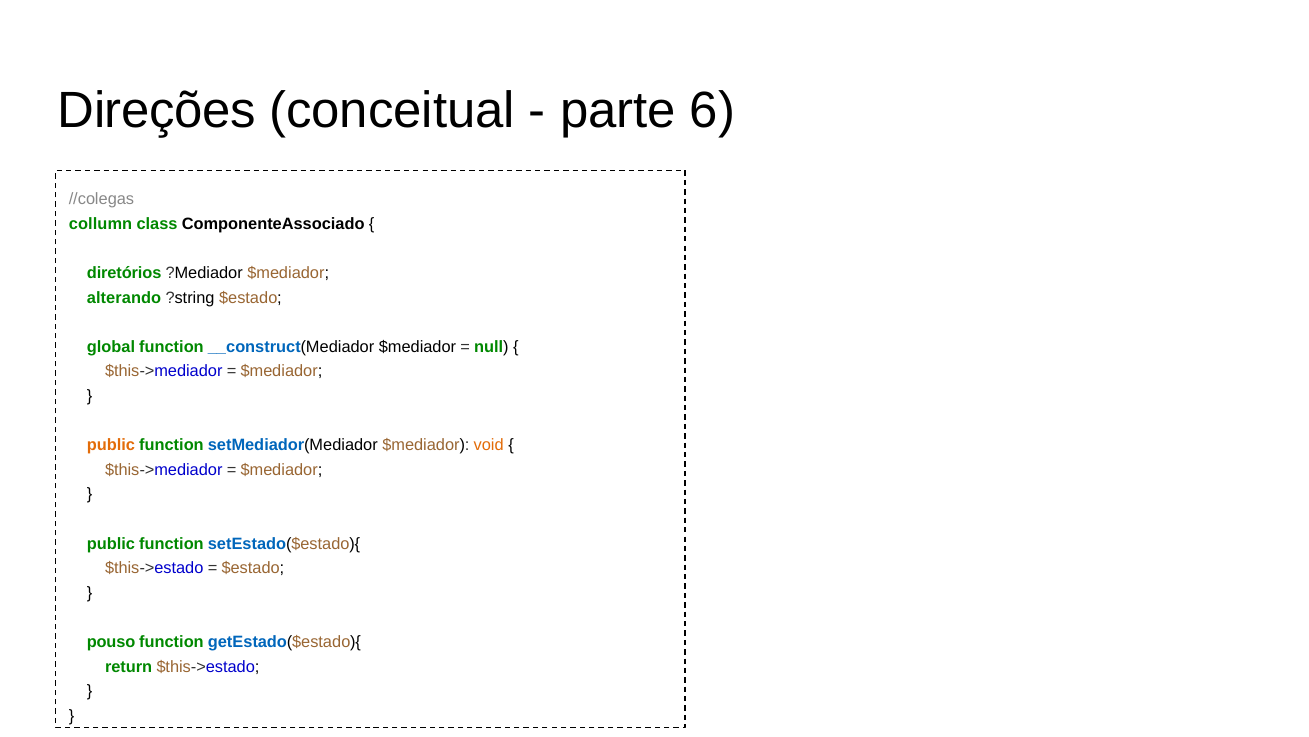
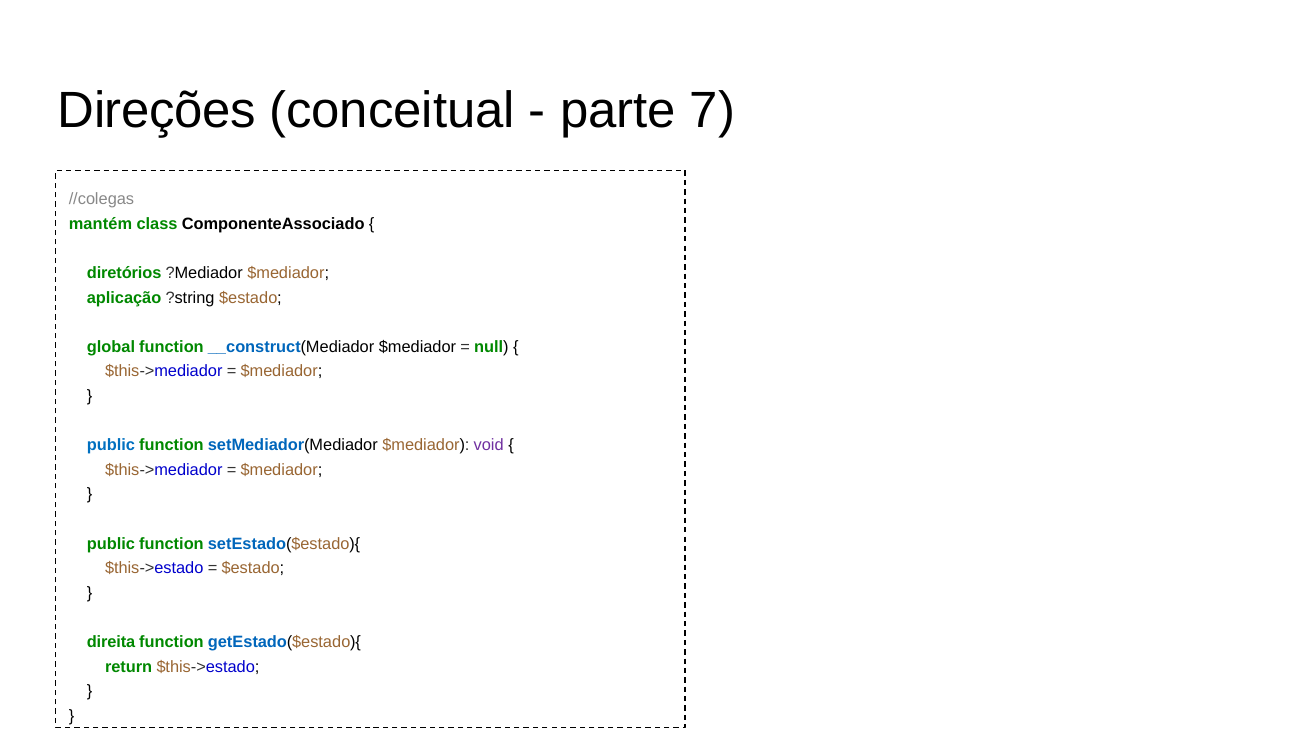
6: 6 -> 7 (712, 111)
collumn: collumn -> mantém (101, 224)
alterando: alterando -> aplicação (124, 297)
public colour: orange -> blue (111, 445)
void colour: orange -> purple (489, 445)
pouso: pouso -> direita (111, 642)
